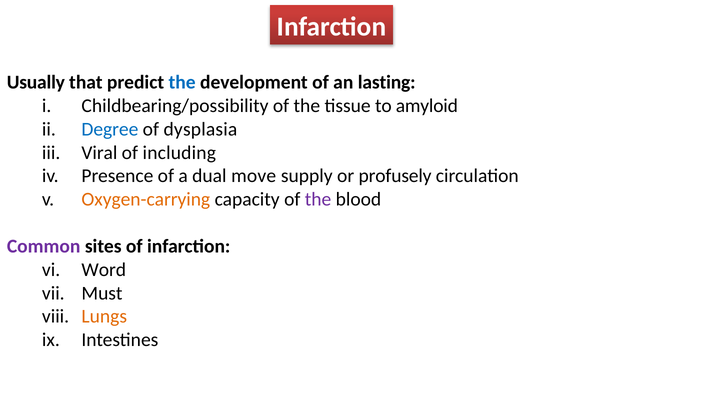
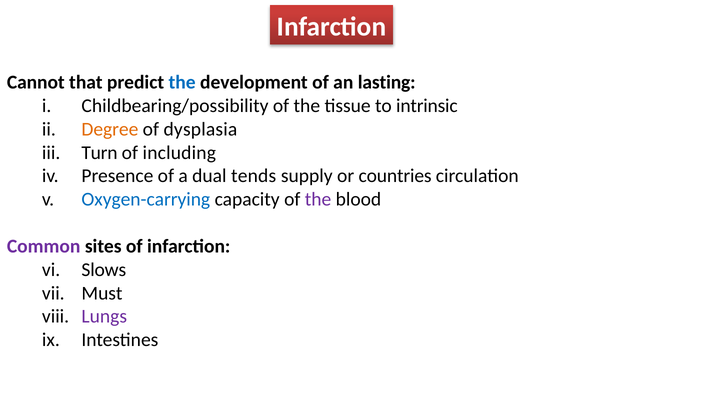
Usually: Usually -> Cannot (36, 82)
amyloid: amyloid -> intrinsic (427, 106)
Degree colour: blue -> orange (110, 129)
Viral: Viral -> Turn (99, 153)
move: move -> tends (254, 176)
profusely: profusely -> countries (395, 176)
Oxygen-carrying colour: orange -> blue (146, 199)
Word: Word -> Slows (104, 270)
Lungs colour: orange -> purple (104, 316)
